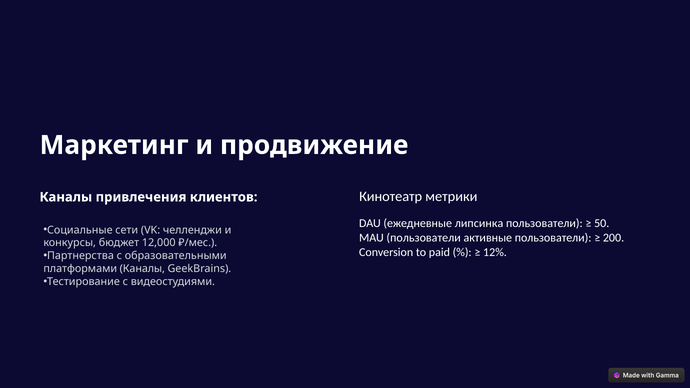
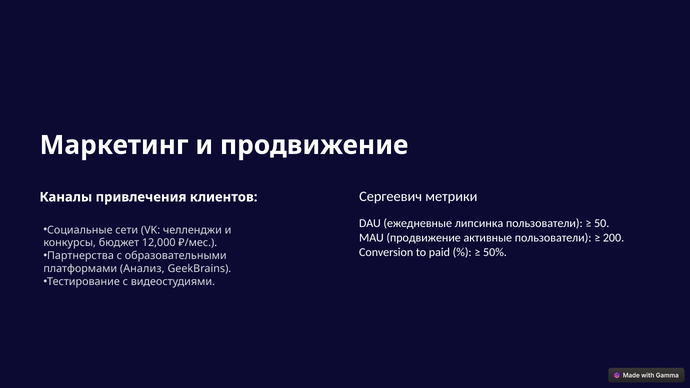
Кинотеатр: Кинотеатр -> Сергеевич (391, 197)
MAU пользователи: пользователи -> продвижение (424, 238)
12%: 12% -> 50% (495, 252)
платформами Каналы: Каналы -> Анализ (142, 269)
